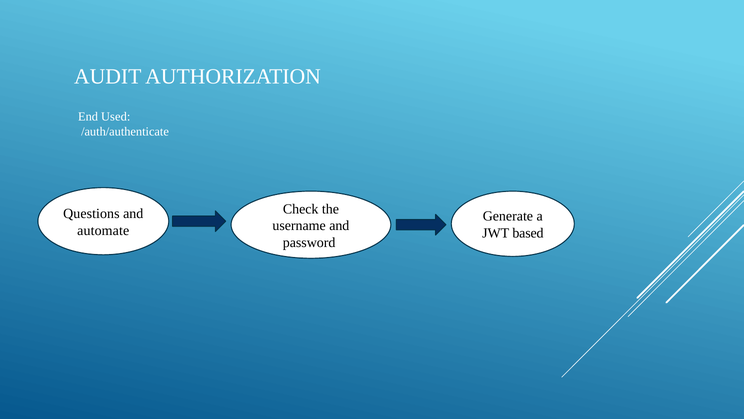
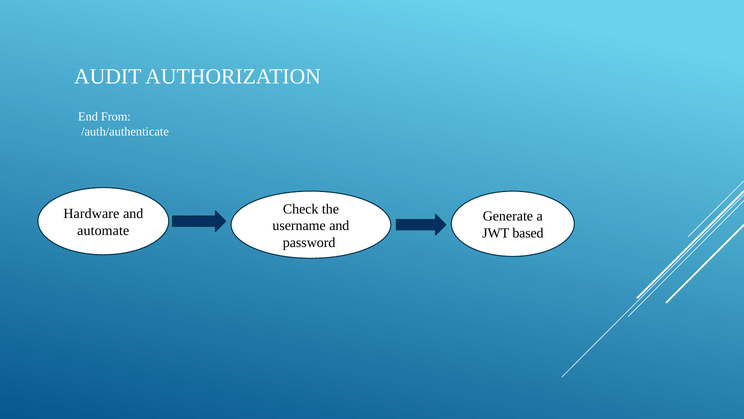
Used: Used -> From (116, 117)
Questions: Questions -> Hardware (91, 213)
